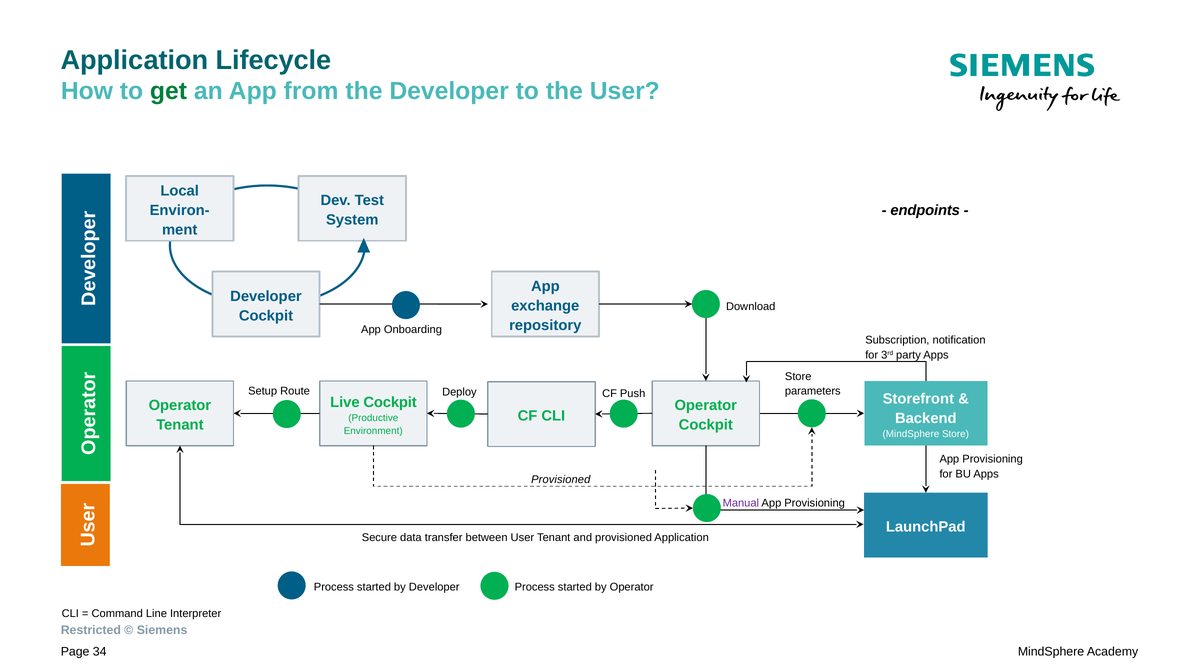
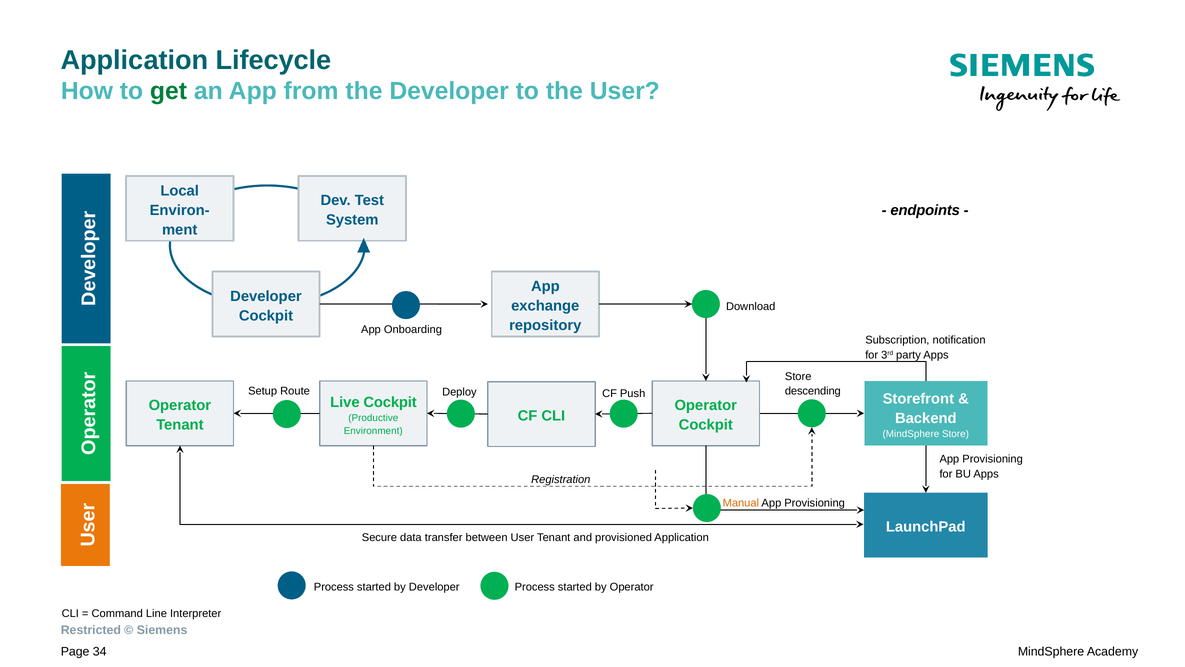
parameters: parameters -> descending (813, 391)
Provisioned: Provisioned -> Registration (561, 479)
Manual colour: purple -> orange (741, 502)
